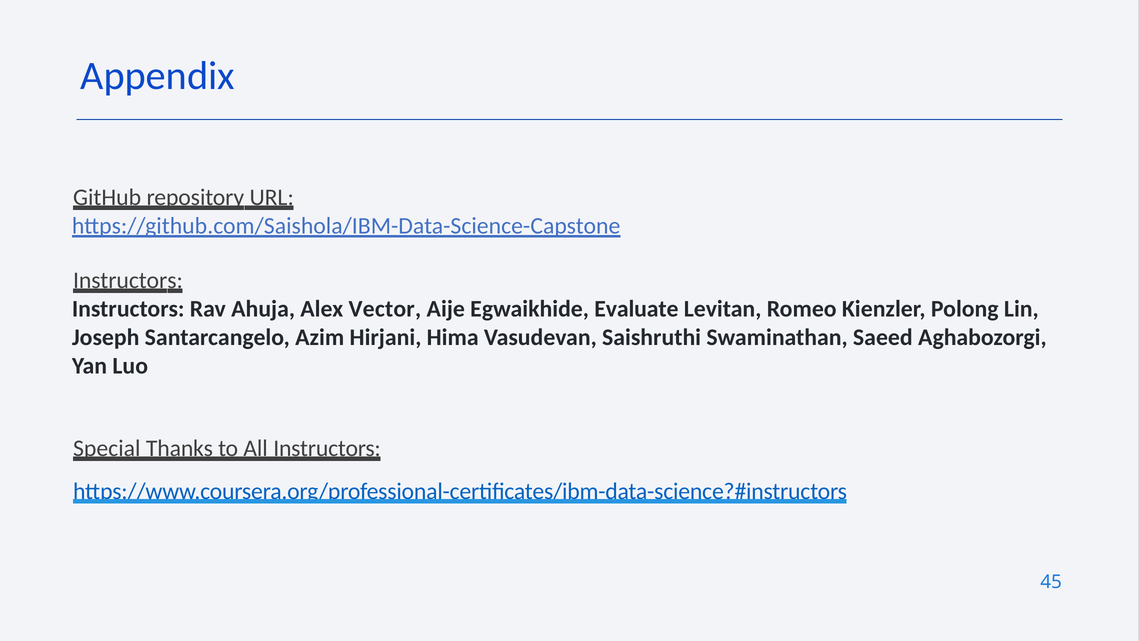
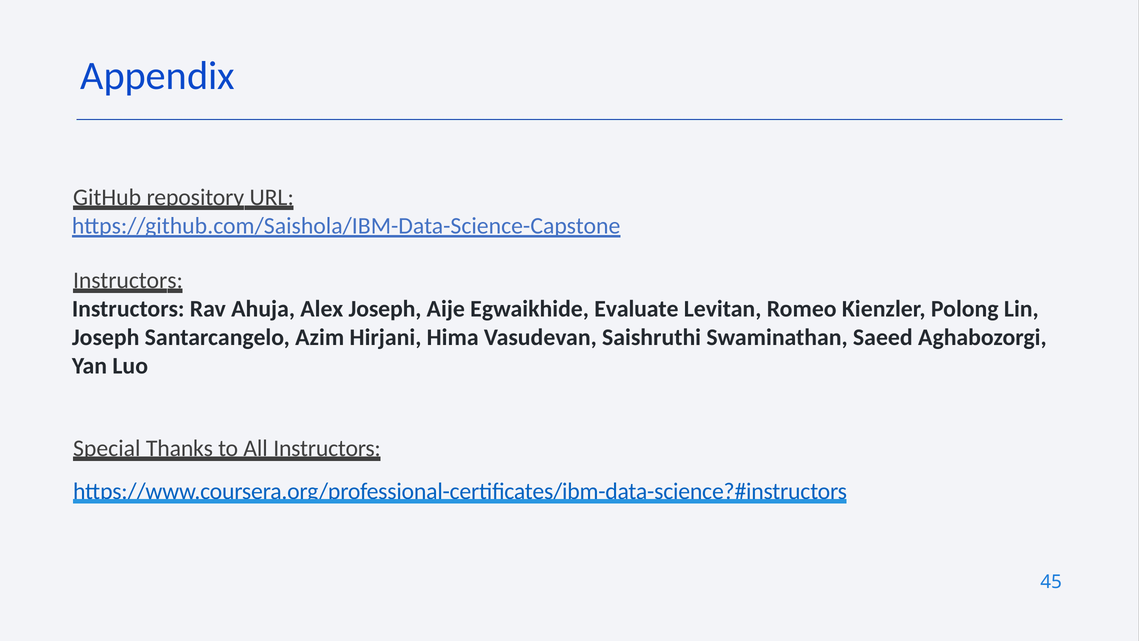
Alex Vector: Vector -> Joseph (385, 309)
